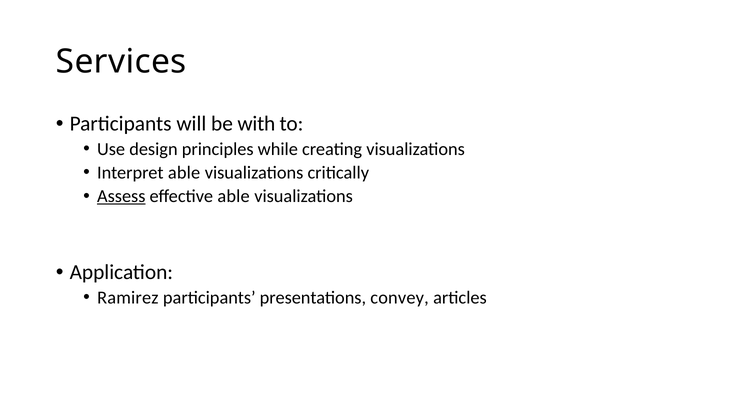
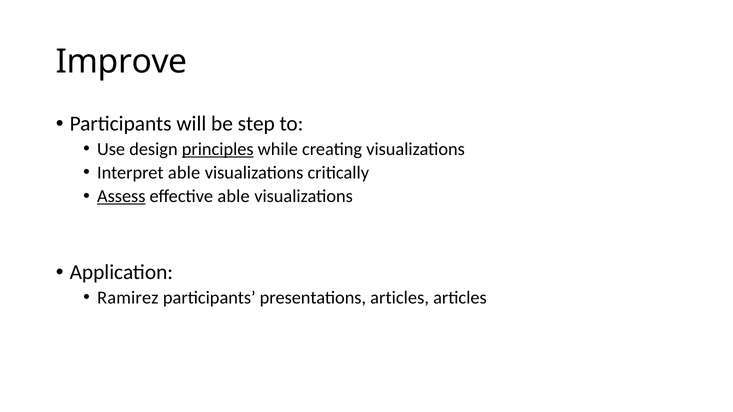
Services: Services -> Improve (122, 62)
with: with -> step (256, 124)
principles underline: none -> present (218, 149)
presentations convey: convey -> articles (400, 298)
